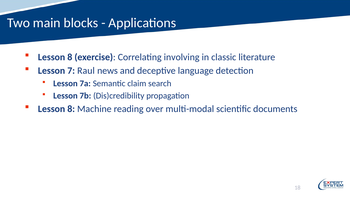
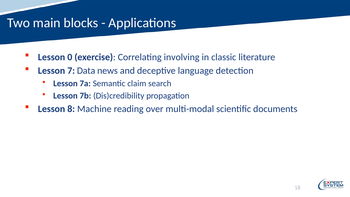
8: 8 -> 0 (70, 57)
Raul: Raul -> Data (86, 71)
